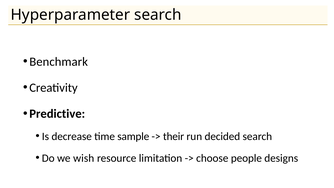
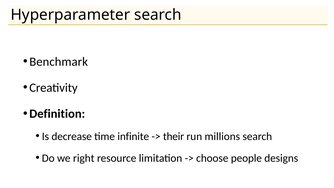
Predictive: Predictive -> Definition (57, 114)
sample: sample -> infinite (133, 136)
decided: decided -> millions (222, 136)
wish: wish -> right (84, 158)
